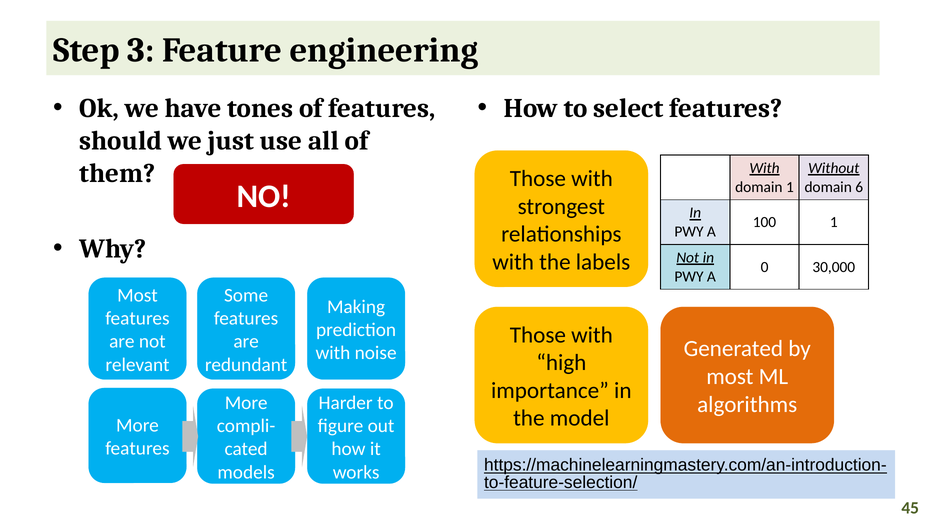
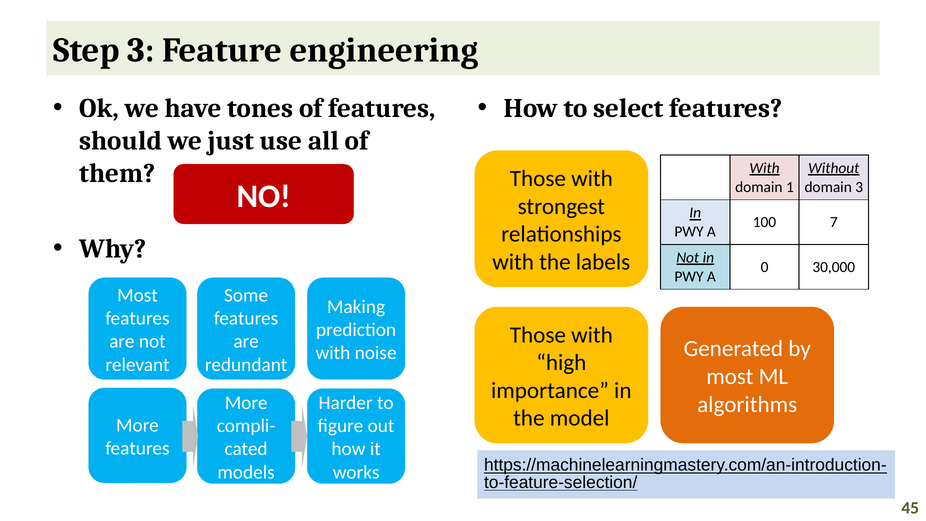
domain 6: 6 -> 3 (859, 187)
100 1: 1 -> 7 (834, 222)
